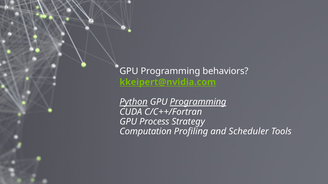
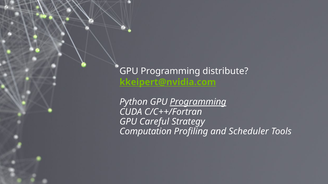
behaviors: behaviors -> distribute (225, 71)
Python underline: present -> none (134, 102)
Process: Process -> Careful (154, 122)
